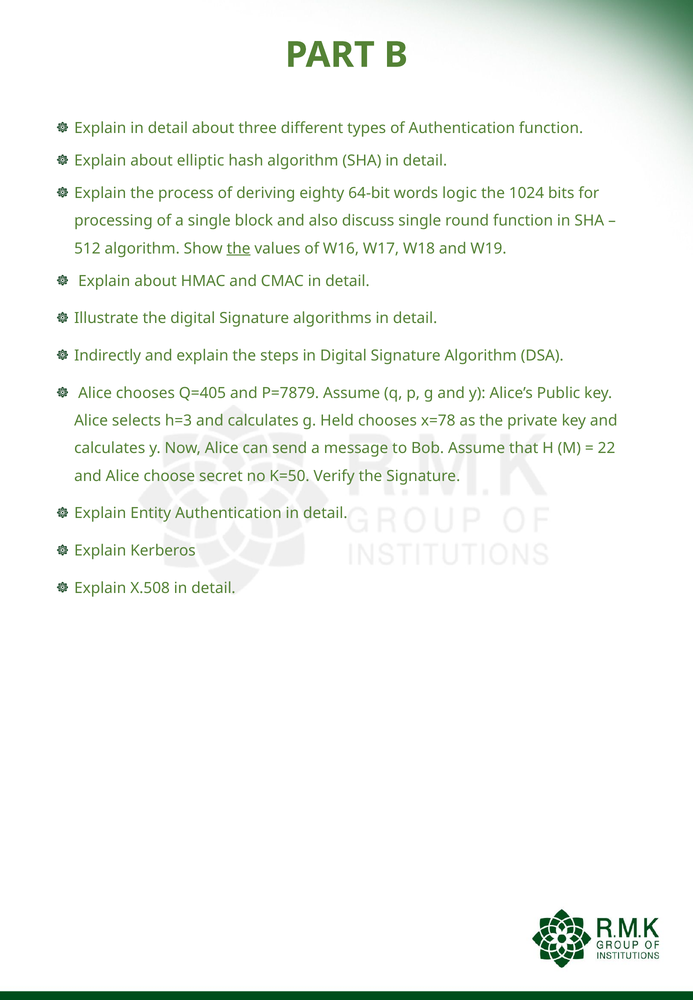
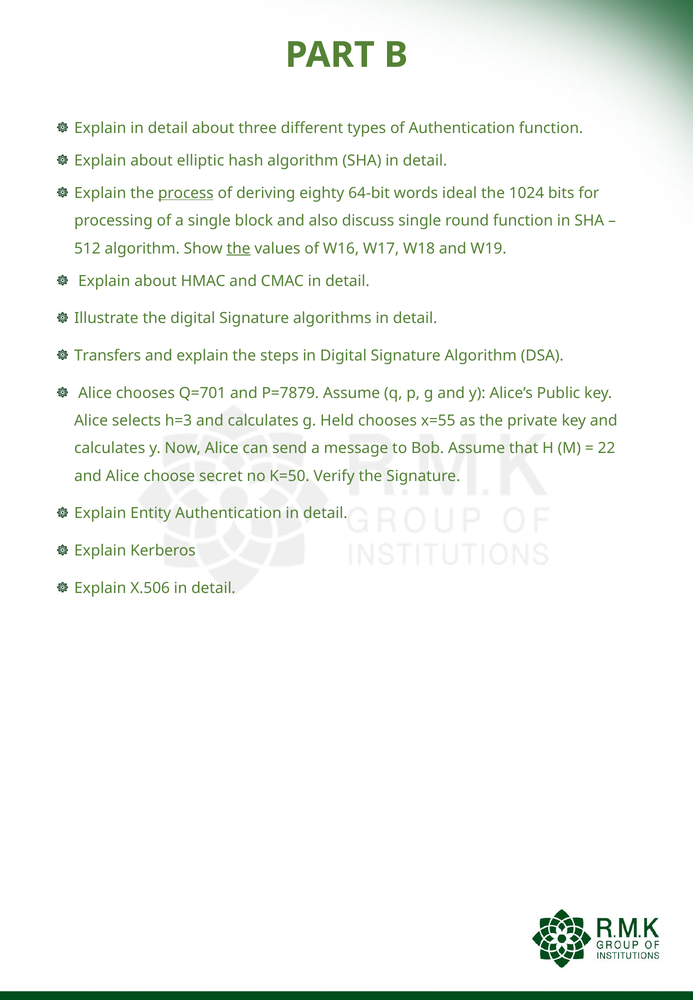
process underline: none -> present (186, 193)
logic: logic -> ideal (460, 193)
Indirectly: Indirectly -> Transfers (108, 356)
Q=405: Q=405 -> Q=701 (202, 393)
x=78: x=78 -> x=55 (438, 421)
X.508: X.508 -> X.506 (150, 589)
